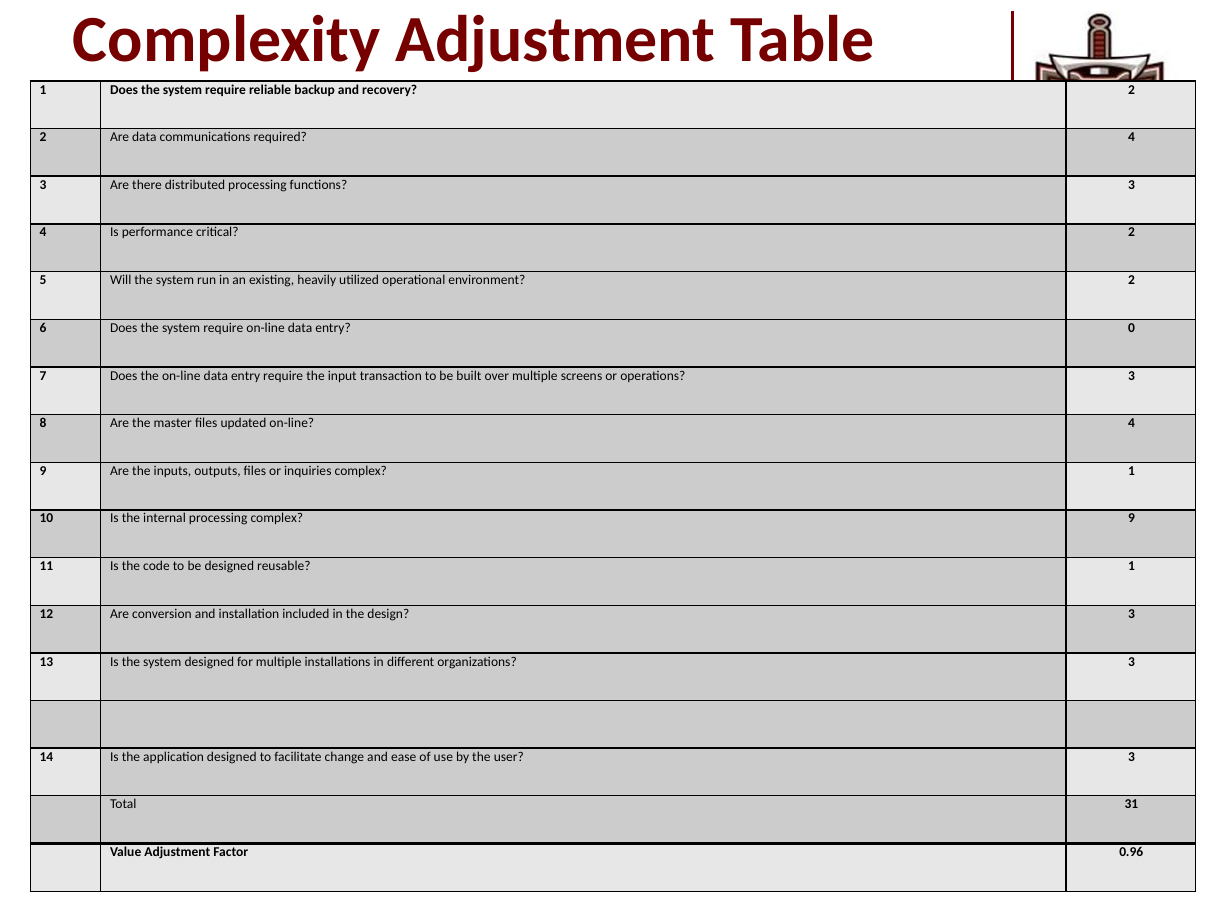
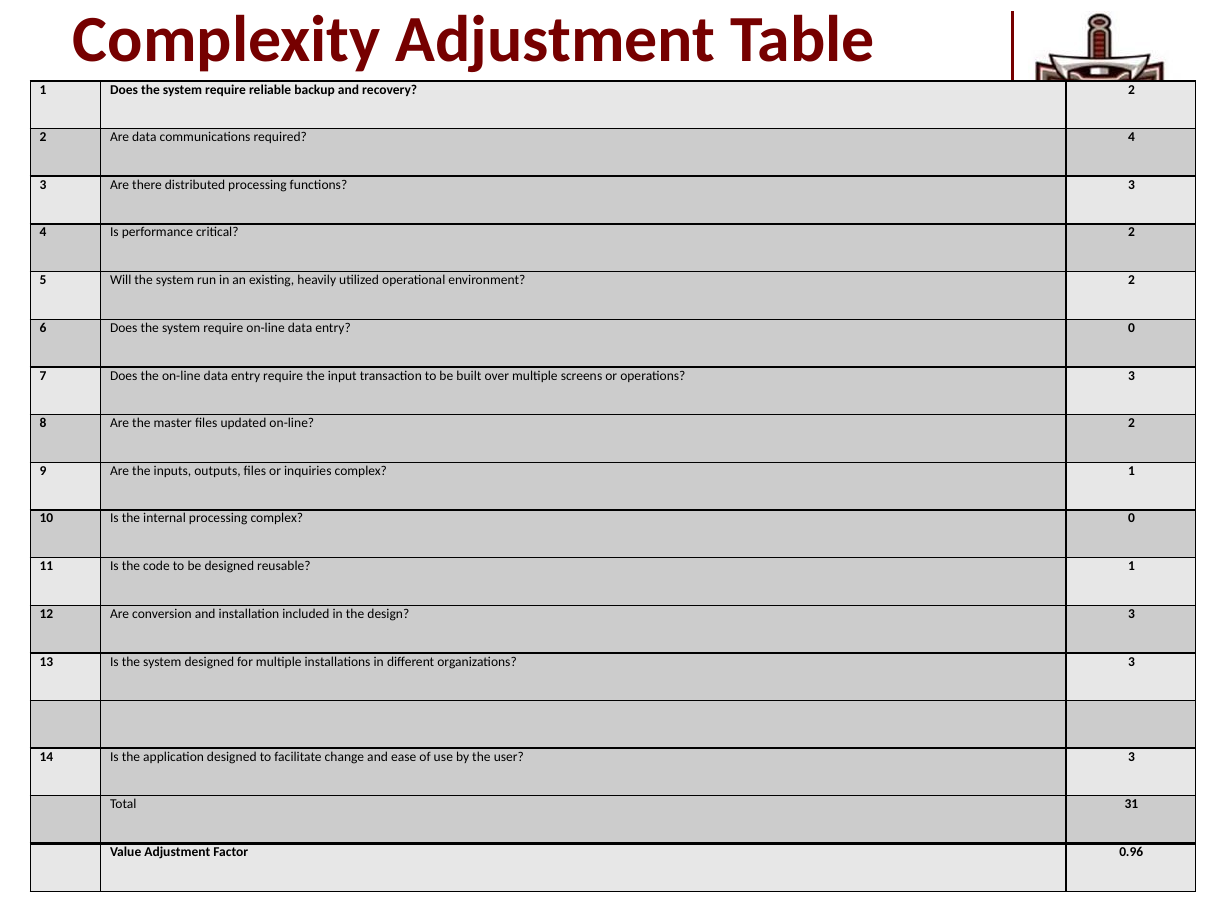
on-line 4: 4 -> 2 (1131, 423)
complex 9: 9 -> 0 (1131, 518)
